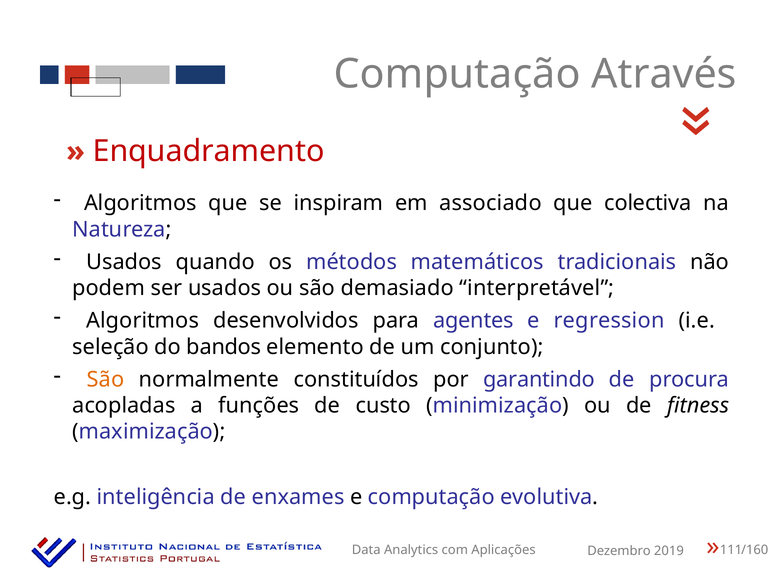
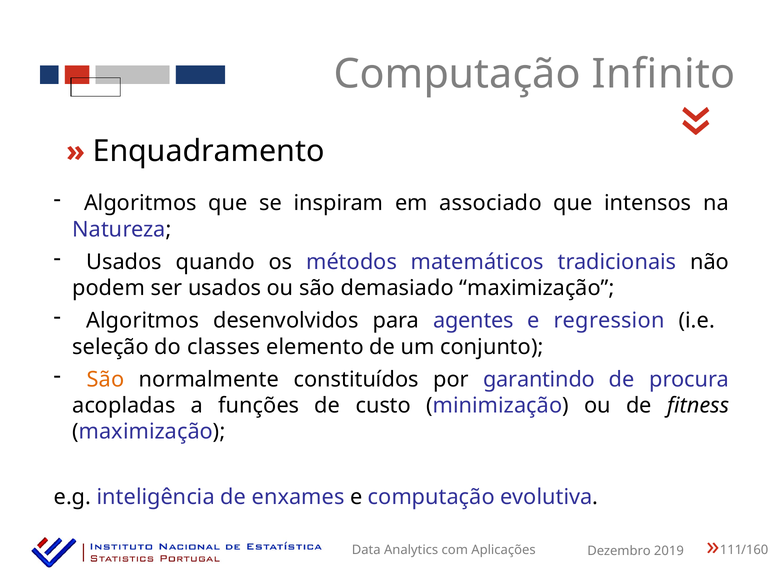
Através: Através -> Infinito (664, 74)
Enquadramento colour: red -> black (209, 151)
colectiva: colectiva -> intensos (648, 203)
demasiado interpretável: interpretável -> maximização (537, 288)
bandos: bandos -> classes (224, 347)
